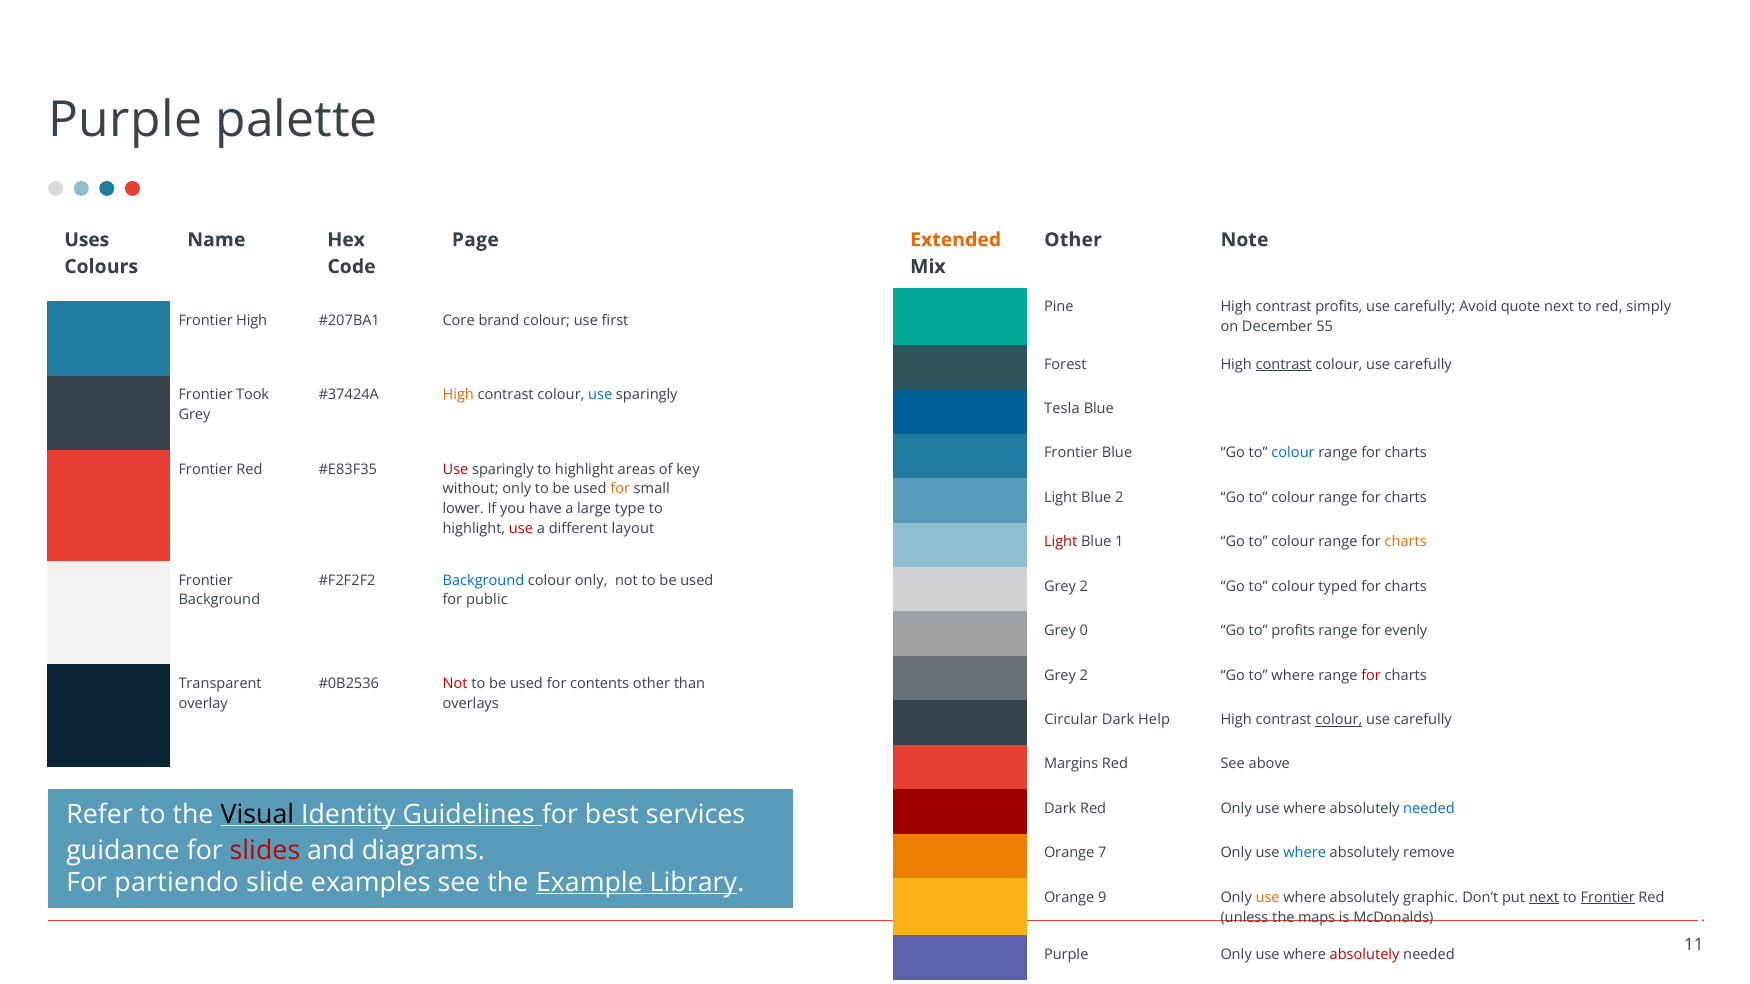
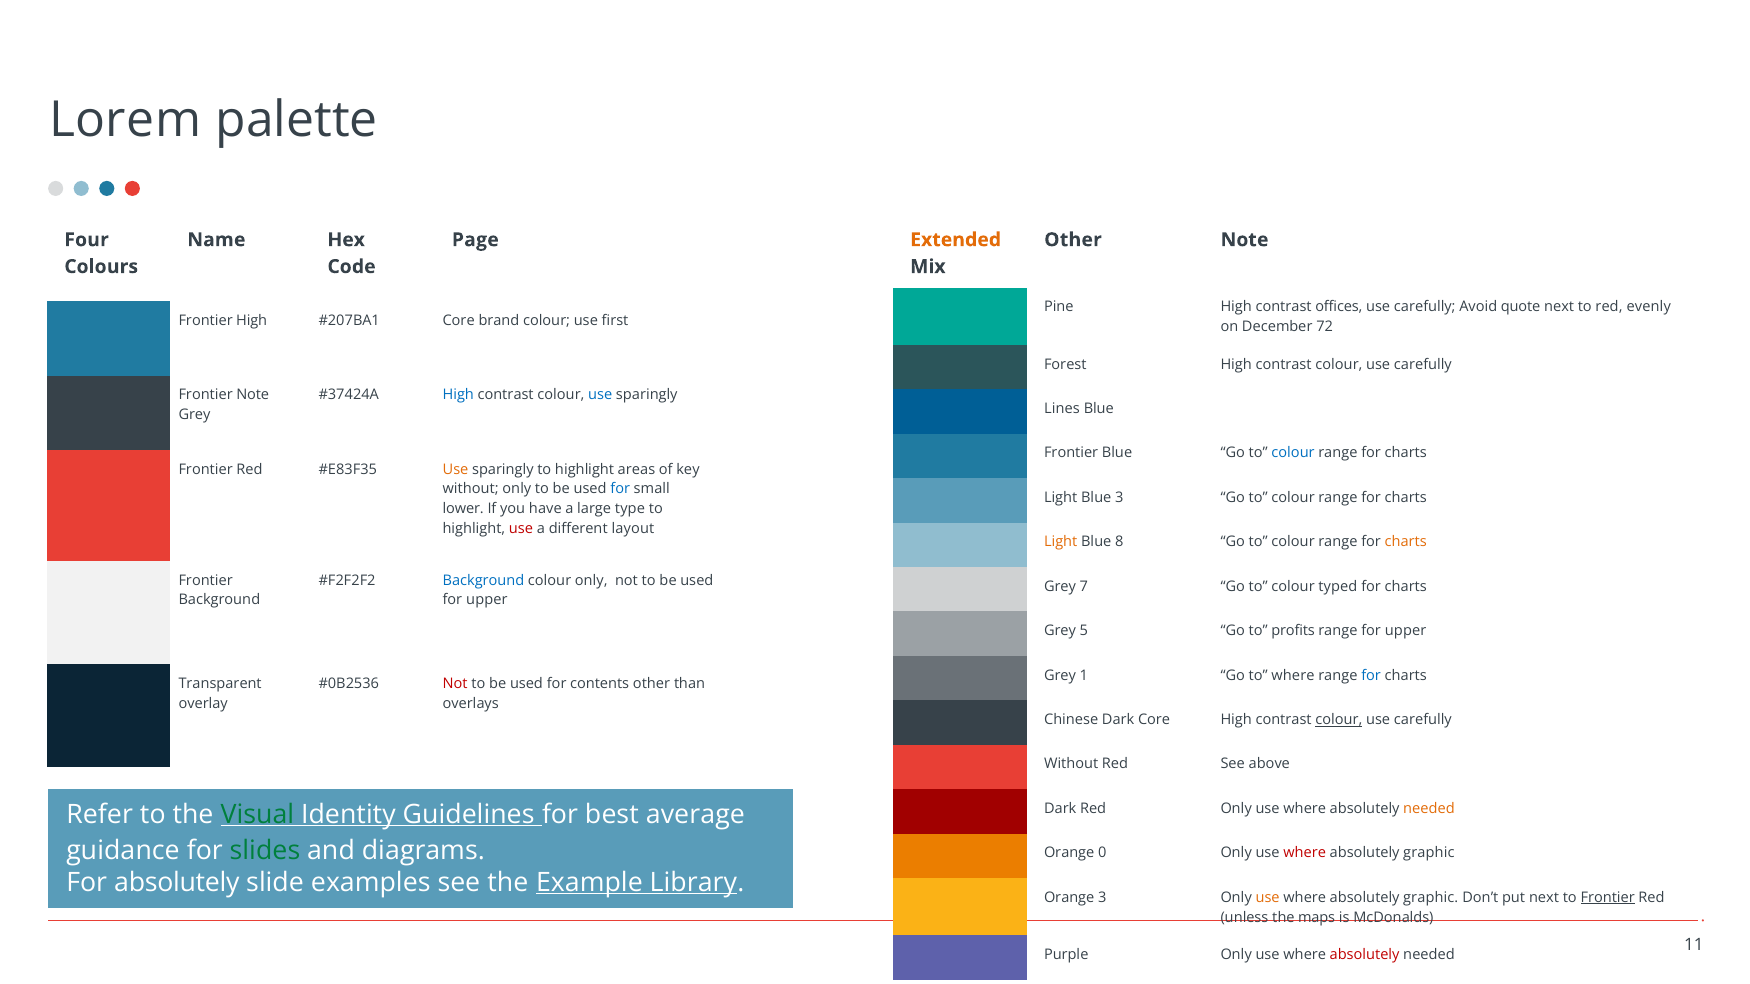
Purple: Purple -> Lorem (125, 120)
Uses: Uses -> Four (87, 240)
contrast profits: profits -> offices (1339, 307)
simply: simply -> evenly (1649, 307)
55: 55 -> 72 (1325, 327)
contrast underline: present -> none (1284, 364)
Frontier Took: Took -> Note (253, 395)
High colour: orange -> blue (458, 395)
Tesla: Tesla -> Lines (1062, 409)
Use colour: red -> orange (456, 469)
for colour: orange -> blue (620, 489)
Blue 2: 2 -> 3 (1119, 498)
Light colour: red -> orange (1061, 542)
1: 1 -> 8 (1119, 542)
2: 2 -> 7 (1084, 587)
public: public -> upper (487, 600)
0: 0 -> 5 (1084, 631)
range for evenly: evenly -> upper (1406, 631)
2: 2 -> 1 (1084, 676)
for colour: red -> blue (1371, 676)
Circular: Circular -> Chinese (1071, 720)
Dark Help: Help -> Core (1154, 720)
Margins: Margins -> Without (1071, 764)
needed colour: blue -> orange (1429, 809)
Visual colour: black -> green (257, 815)
services: services -> average (695, 815)
slides colour: red -> green (265, 851)
7: 7 -> 0 (1102, 853)
where colour: blue -> red (1305, 853)
remove: remove -> graphic (1429, 853)
For partiendo: partiendo -> absolutely (177, 883)
Orange 9: 9 -> 3 (1102, 898)
next underline: present -> none (1544, 898)
